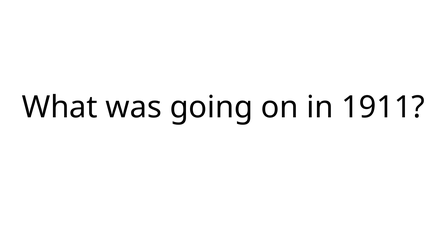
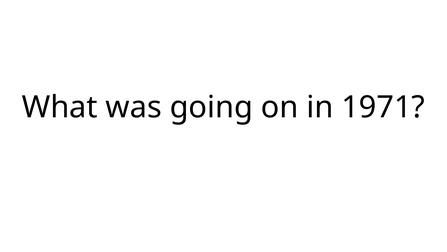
1911: 1911 -> 1971 (383, 107)
